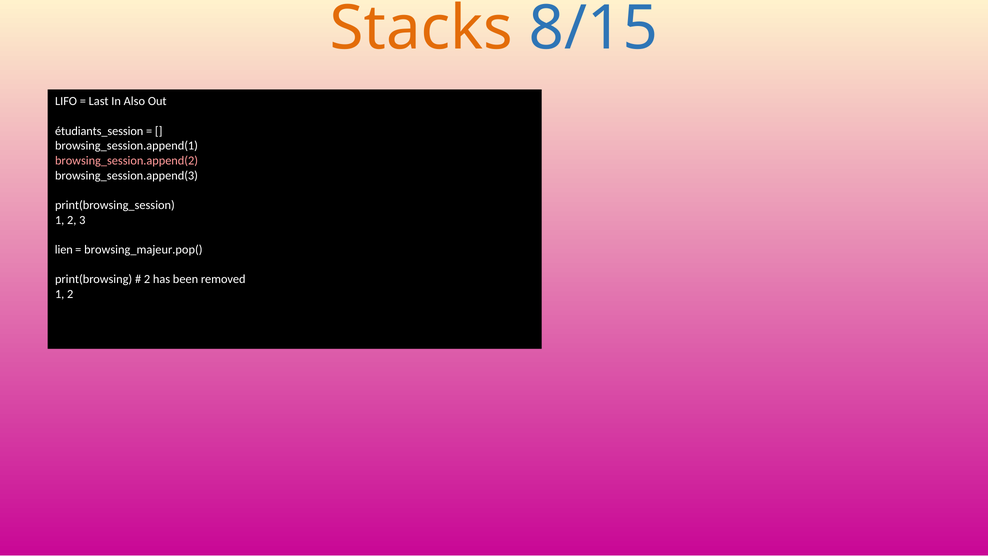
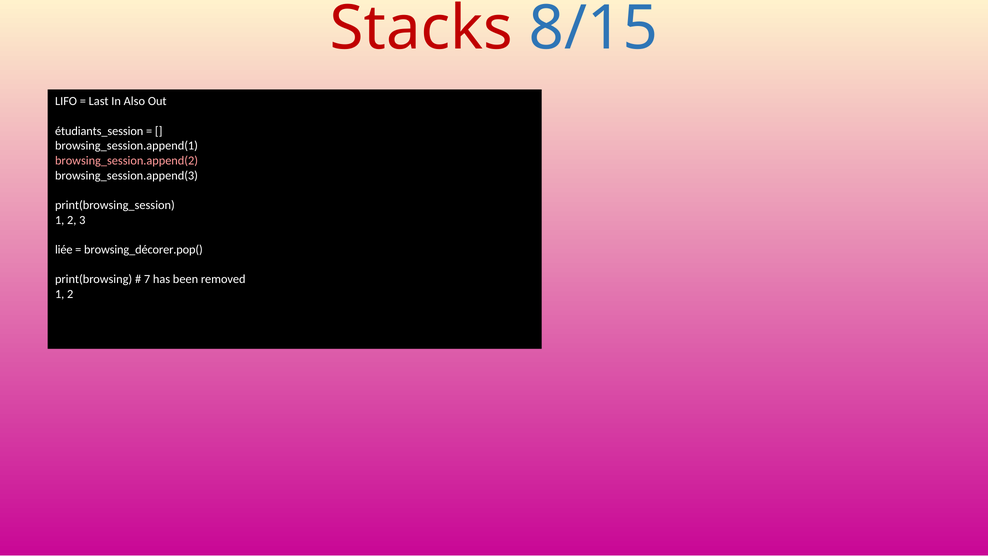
Stacks colour: orange -> red (421, 28)
lien: lien -> liée (64, 250)
browsing_majeur.pop(: browsing_majeur.pop( -> browsing_décorer.pop( (143, 250)
2: 2 -> 7 (147, 279)
